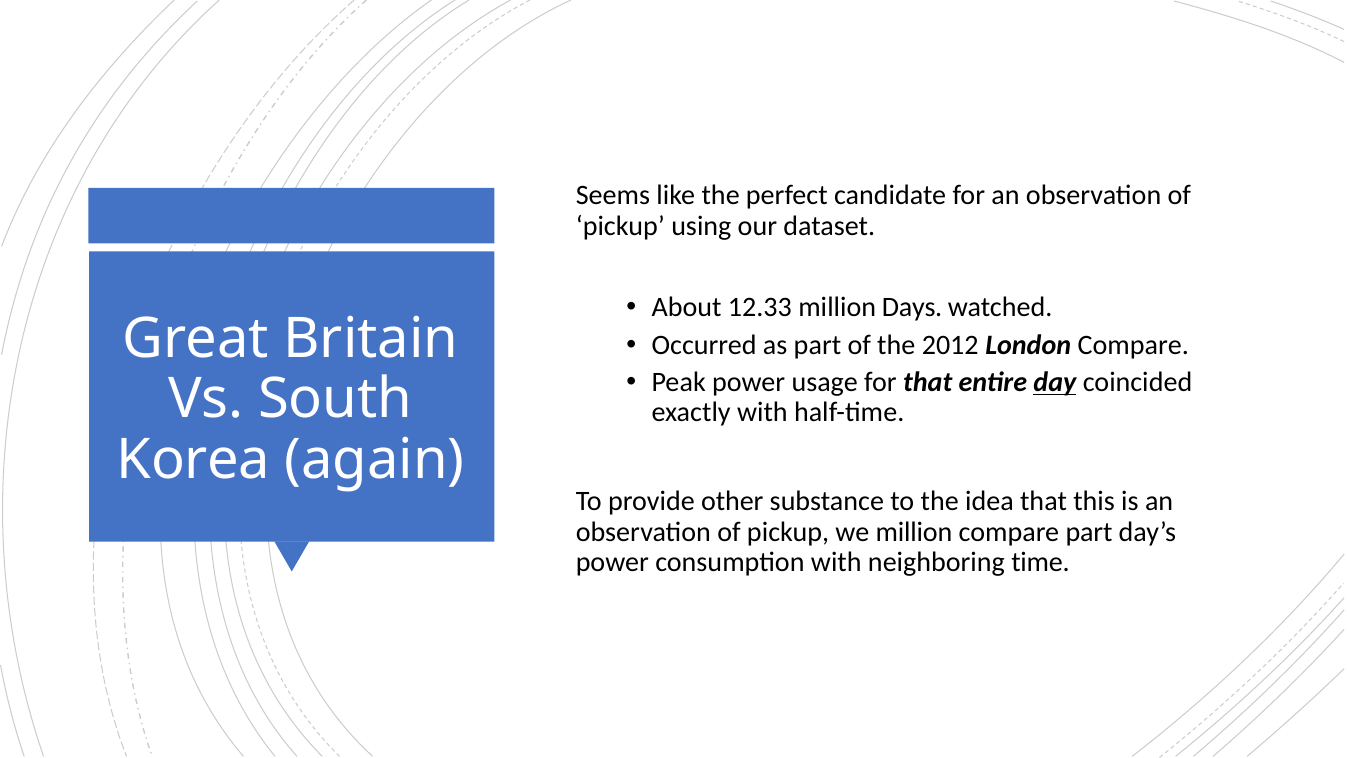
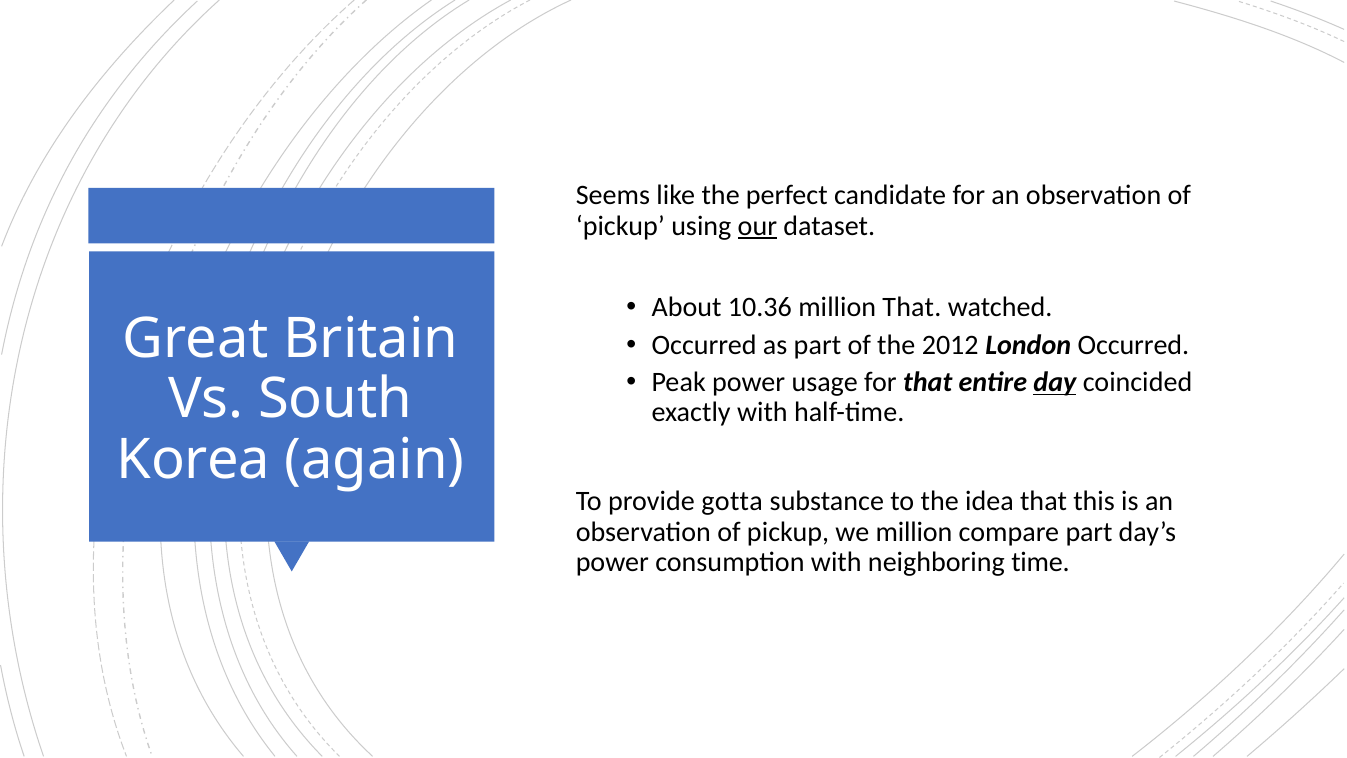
our underline: none -> present (757, 226)
12.33: 12.33 -> 10.36 (760, 307)
million Days: Days -> That (912, 307)
London Compare: Compare -> Occurred (1133, 345)
other: other -> gotta (732, 501)
